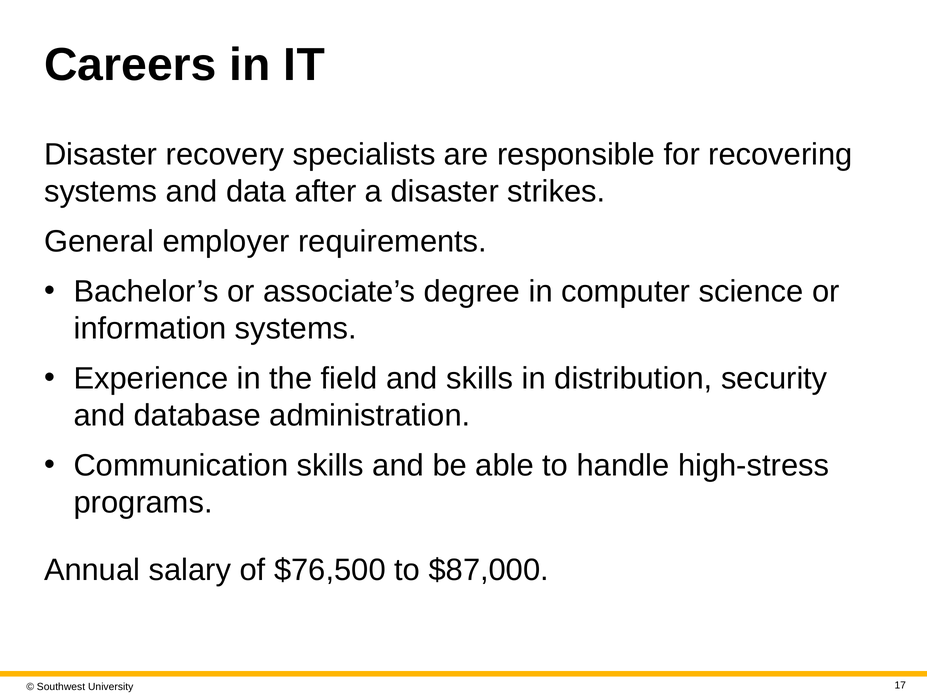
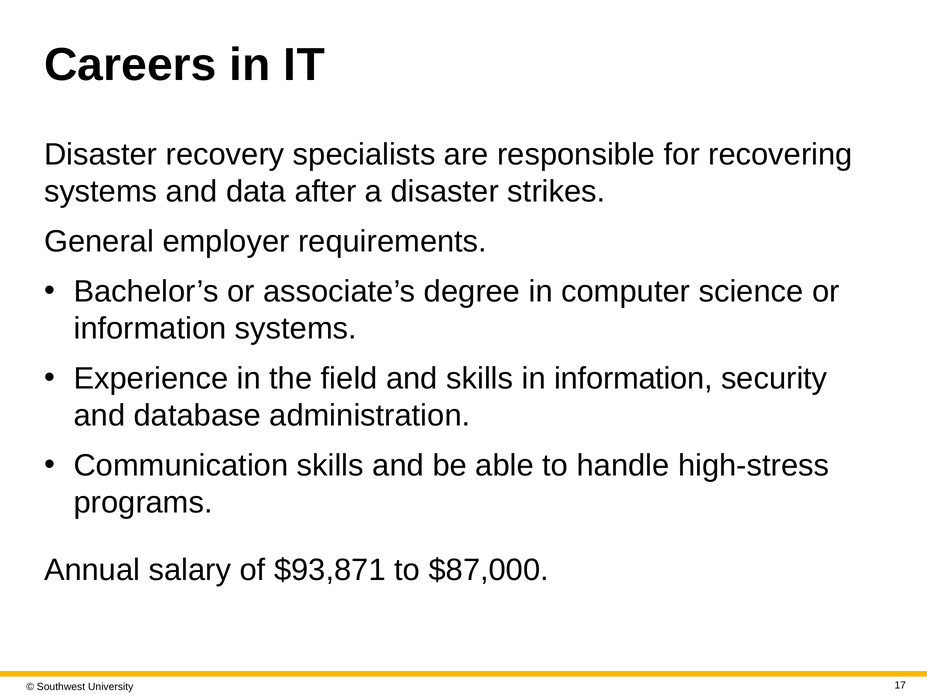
in distribution: distribution -> information (634, 379)
$76,500: $76,500 -> $93,871 (330, 570)
